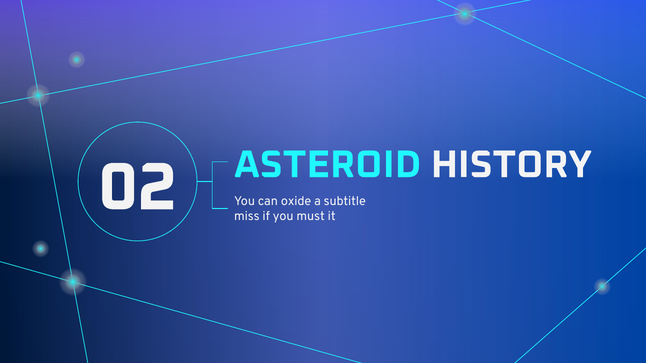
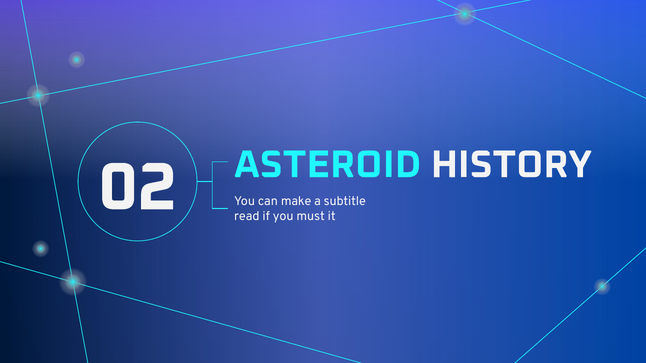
oxide: oxide -> make (296, 201)
miss: miss -> read (247, 216)
